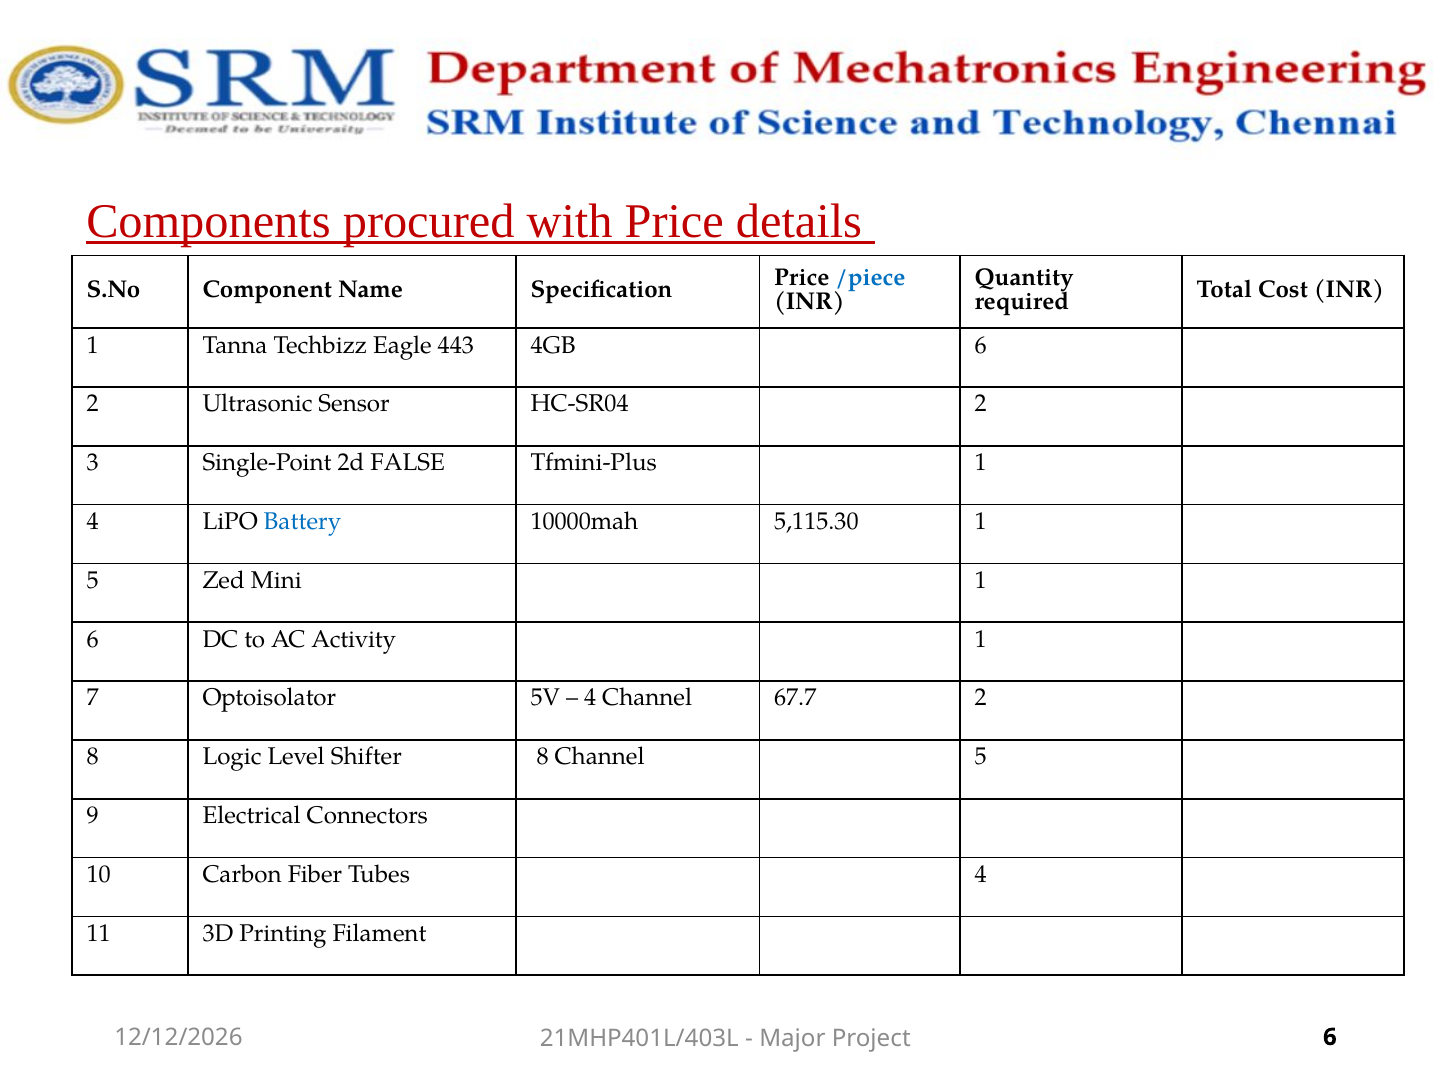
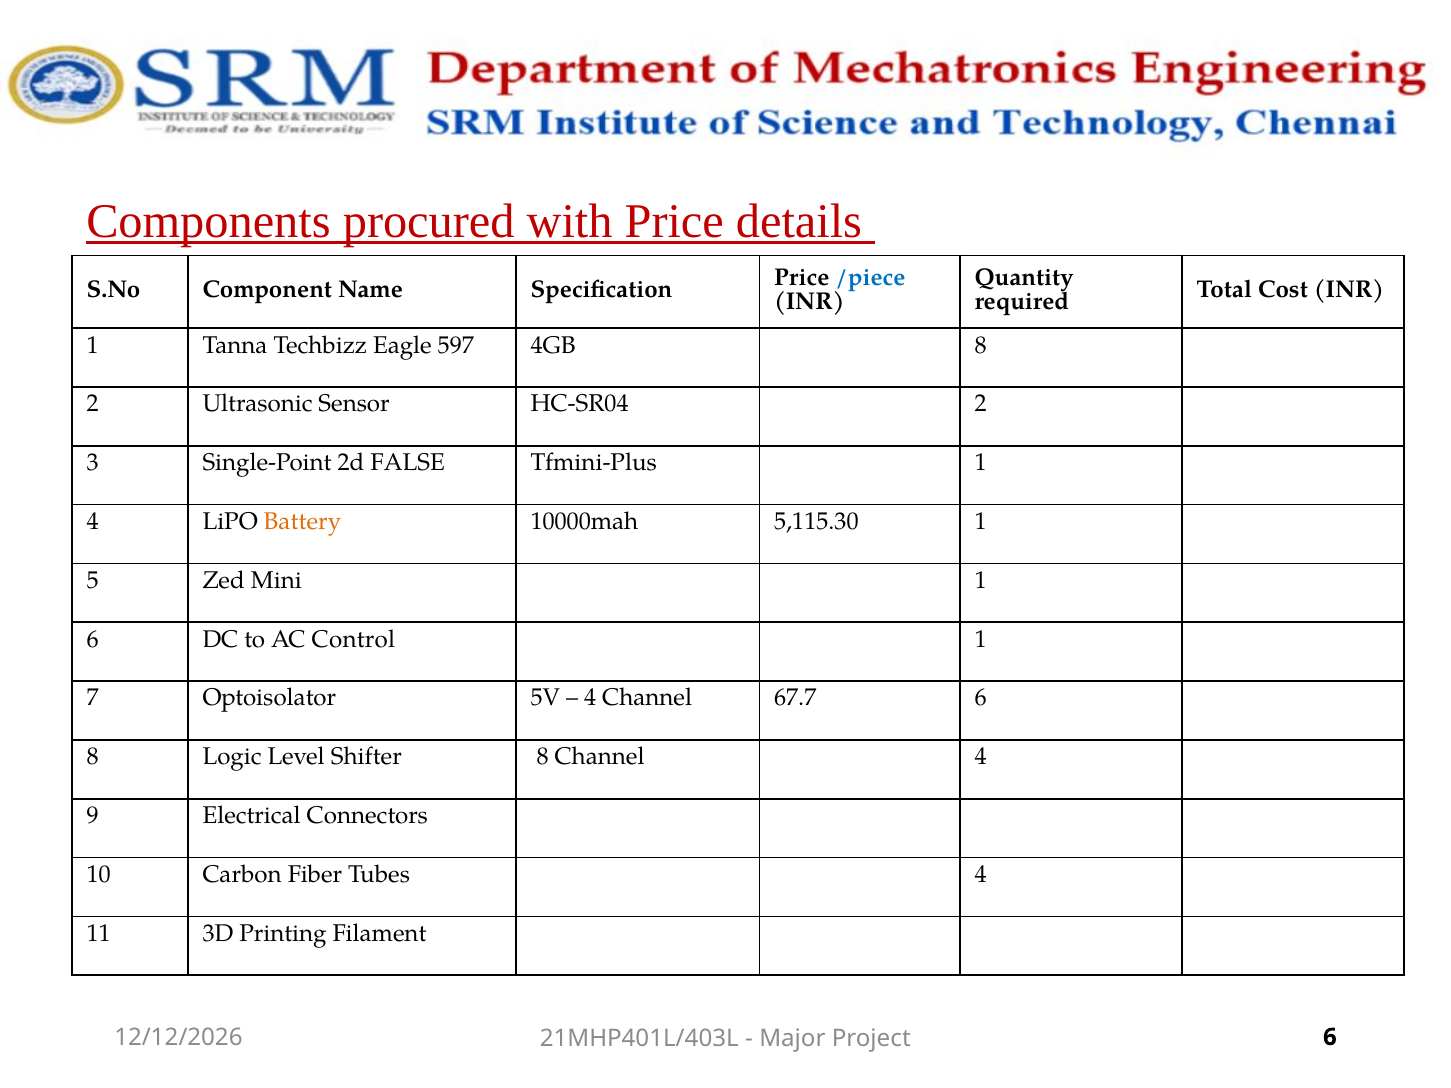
443: 443 -> 597 (456, 345)
4GB 6: 6 -> 8 (981, 345)
Battery colour: blue -> orange (302, 522)
Activity: Activity -> Control (353, 639)
67.7 2: 2 -> 6 (981, 698)
Channel 5: 5 -> 4 (981, 757)
